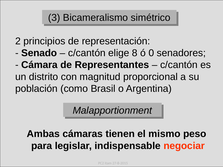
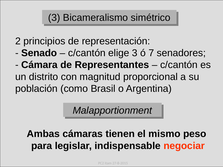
elige 8: 8 -> 3 (135, 53)
0: 0 -> 7 (151, 53)
